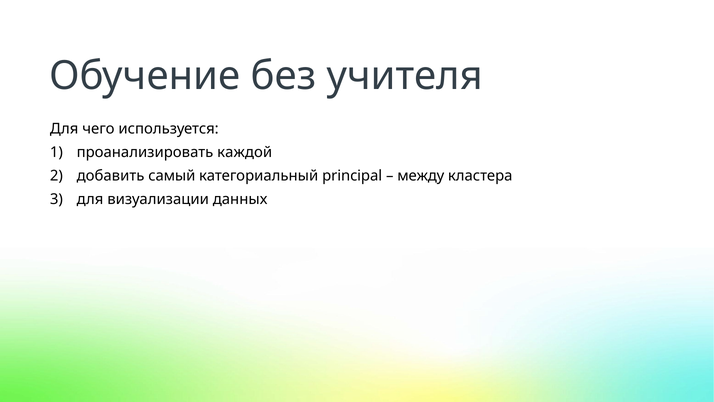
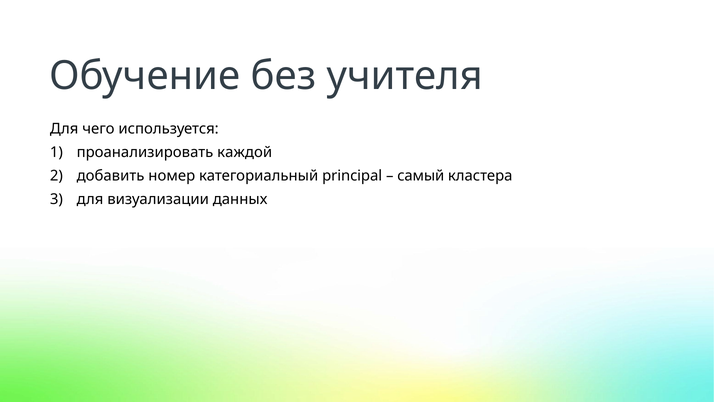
самый: самый -> номер (172, 176)
между: между -> самый (421, 176)
